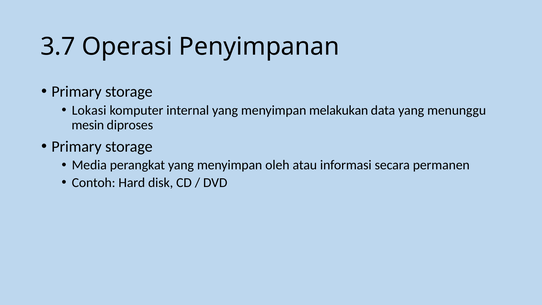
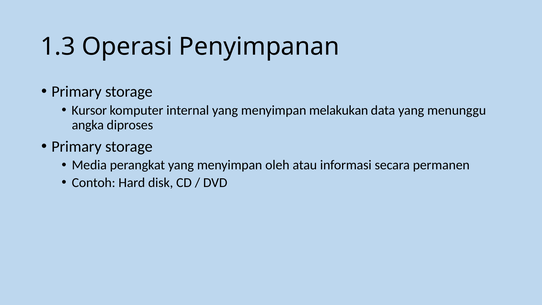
3.7: 3.7 -> 1.3 (58, 47)
Lokasi: Lokasi -> Kursor (89, 110)
mesin: mesin -> angka (88, 125)
